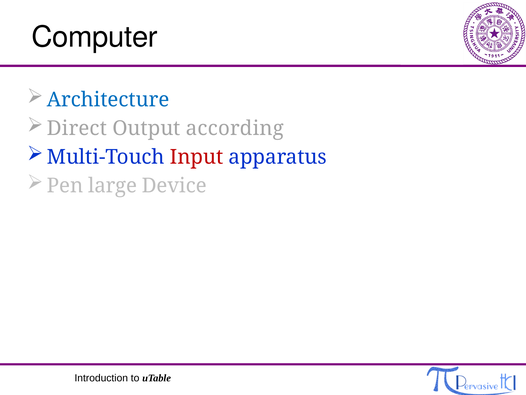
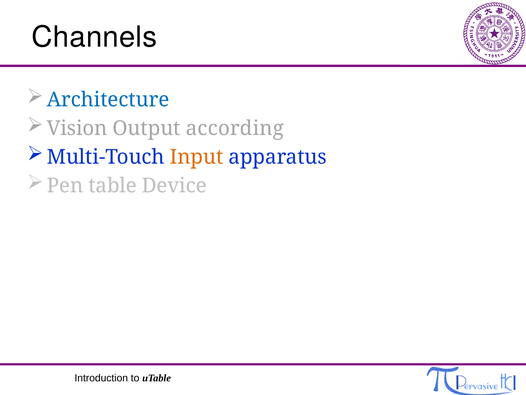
Computer: Computer -> Channels (94, 37)
Direct: Direct -> Vision (77, 128)
Input colour: red -> orange (197, 157)
large: large -> table (113, 186)
